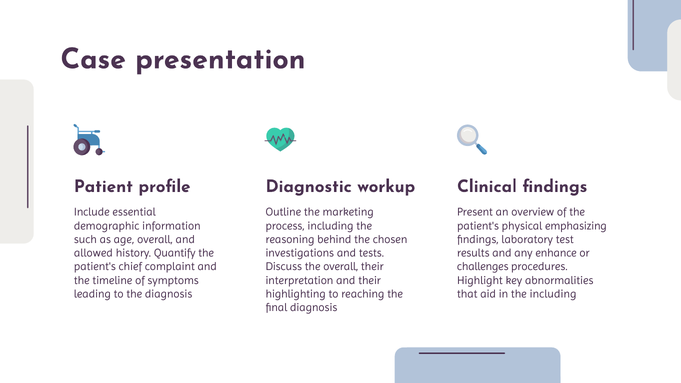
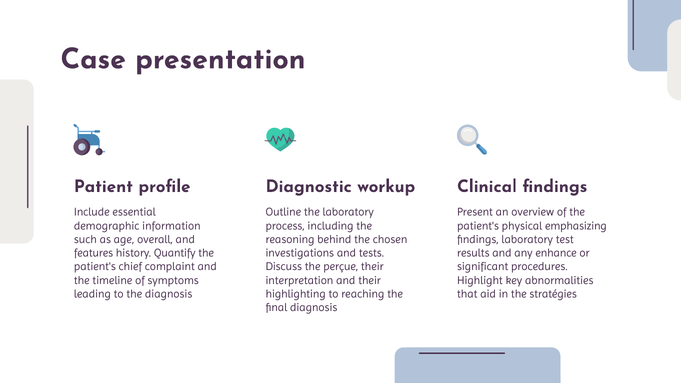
the marketing: marketing -> laboratory (348, 212)
allowed: allowed -> features (94, 253)
the overall: overall -> perçue (341, 267)
challenges: challenges -> significant (483, 267)
the including: including -> stratégies (553, 294)
